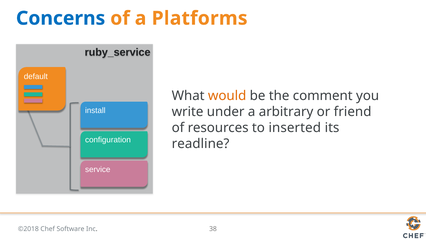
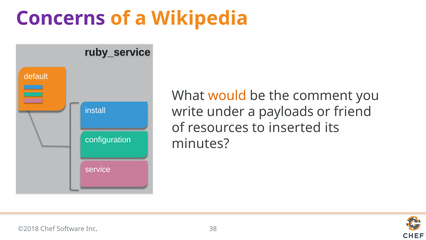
Concerns colour: blue -> purple (61, 18)
Platforms: Platforms -> Wikipedia (200, 18)
arbitrary: arbitrary -> payloads (286, 112)
readline: readline -> minutes (200, 144)
